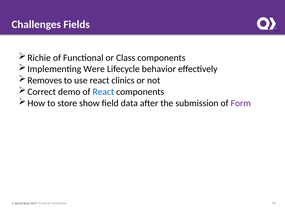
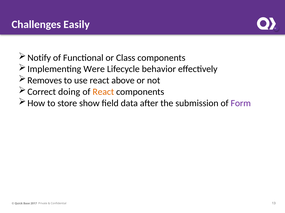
Fields: Fields -> Easily (77, 25)
Richie: Richie -> Notify (39, 58)
clinics: clinics -> above (123, 81)
demo: demo -> doing (69, 92)
React colour: blue -> orange (103, 92)
